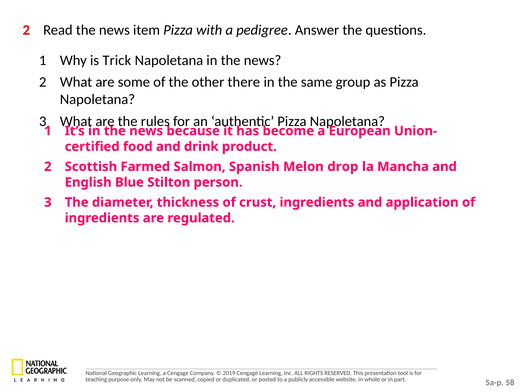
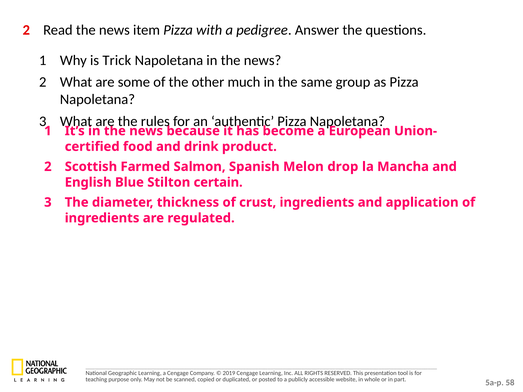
there: there -> much (244, 82)
person: person -> certain (218, 182)
